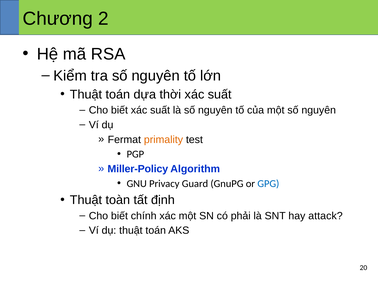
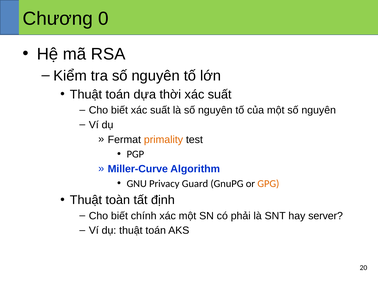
2: 2 -> 0 (103, 19)
Miller-Policy: Miller-Policy -> Miller-Curve (138, 169)
GPG colour: blue -> orange (268, 184)
attack: attack -> server (326, 216)
